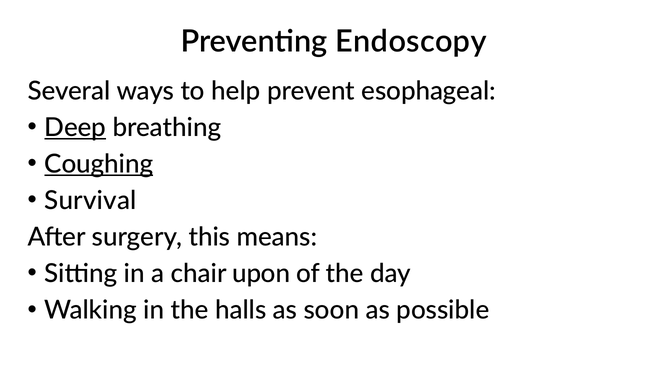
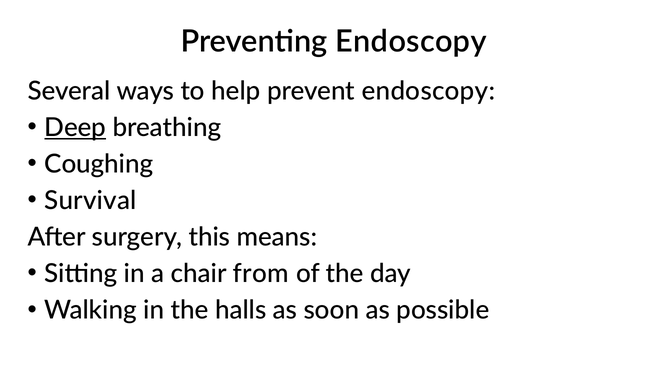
prevent esophageal: esophageal -> endoscopy (428, 91)
Coughing underline: present -> none (99, 164)
upon: upon -> from (261, 274)
